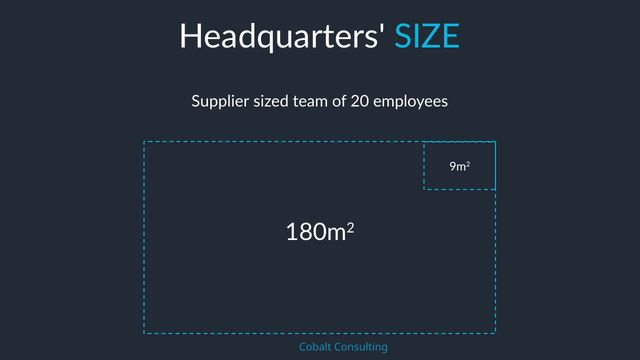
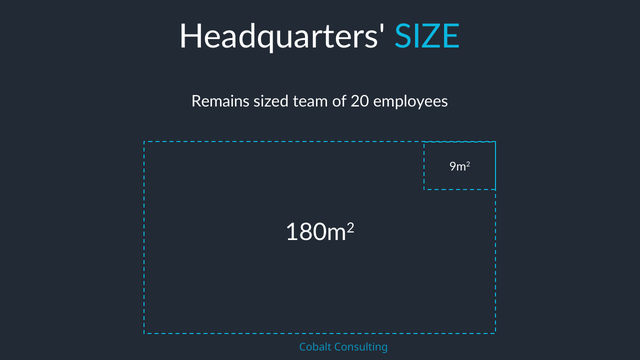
Supplier: Supplier -> Remains (220, 101)
